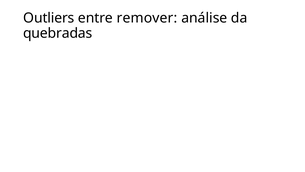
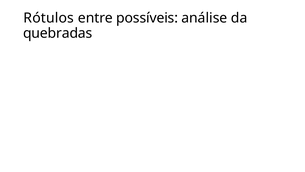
Outliers: Outliers -> Rótulos (49, 18)
remover: remover -> possíveis (147, 18)
